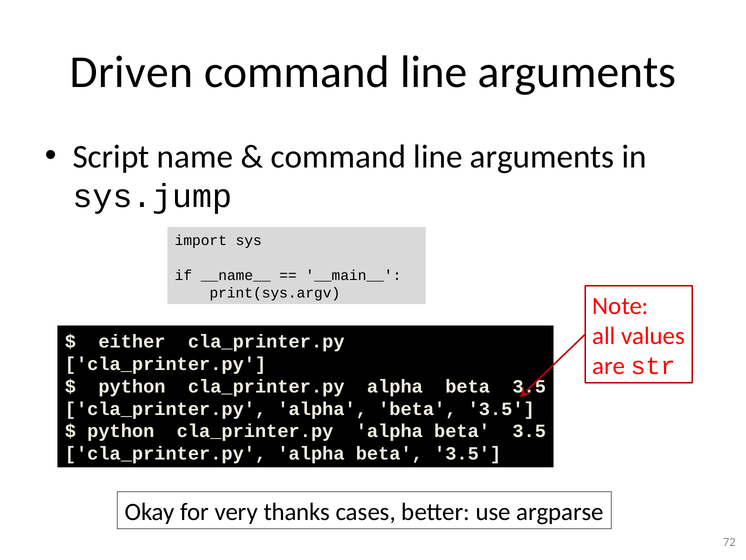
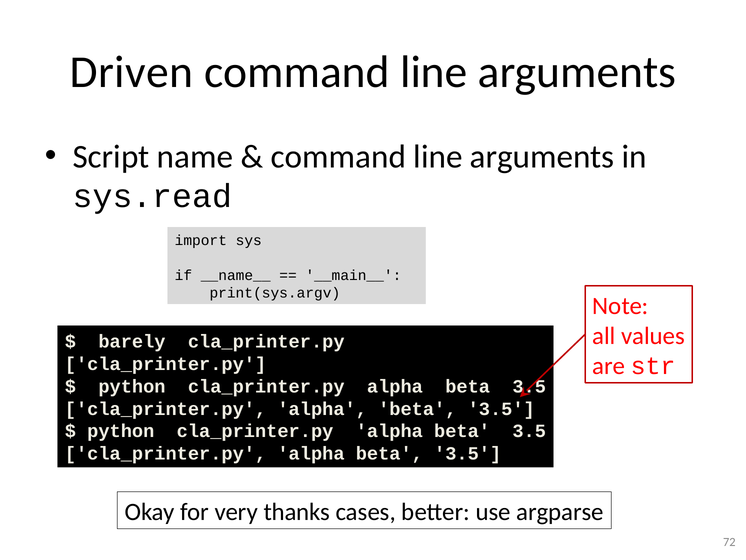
sys.jump: sys.jump -> sys.read (152, 196)
either: either -> barely (132, 341)
